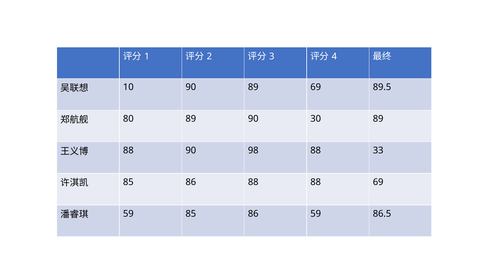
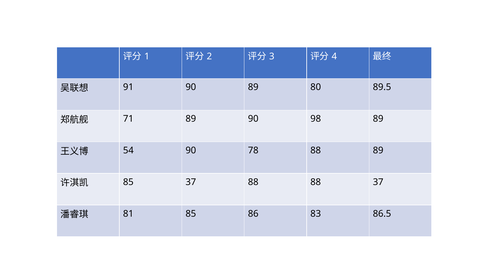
10: 10 -> 91 (128, 87)
89 69: 69 -> 80 (316, 87)
80: 80 -> 71 (128, 119)
30: 30 -> 98 (316, 119)
88: 88 -> 54 (128, 150)
98: 98 -> 78 (253, 150)
88 33: 33 -> 89 (378, 150)
86: 86 -> 37 (191, 182)
88 69: 69 -> 37 (378, 182)
59: 59 -> 81 (128, 214)
86 59: 59 -> 83 (316, 214)
